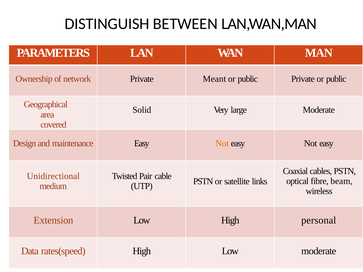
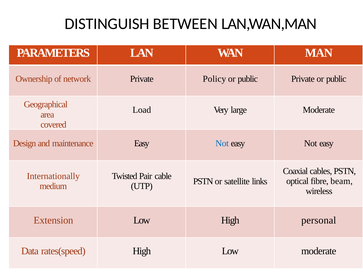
Meant: Meant -> Policy (214, 79)
Solid: Solid -> Load (142, 110)
Not colour: orange -> blue (222, 144)
Unidirectional: Unidirectional -> Internationally (53, 176)
